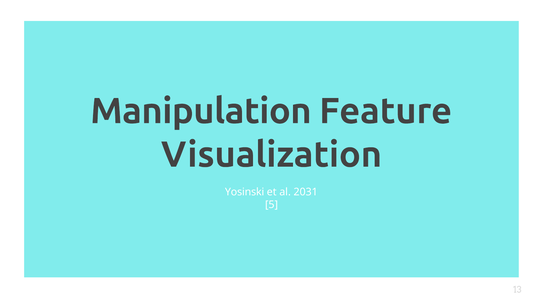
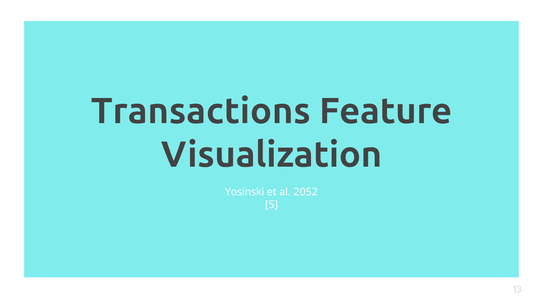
Manipulation: Manipulation -> Transactions (201, 111)
2031: 2031 -> 2052 (306, 192)
